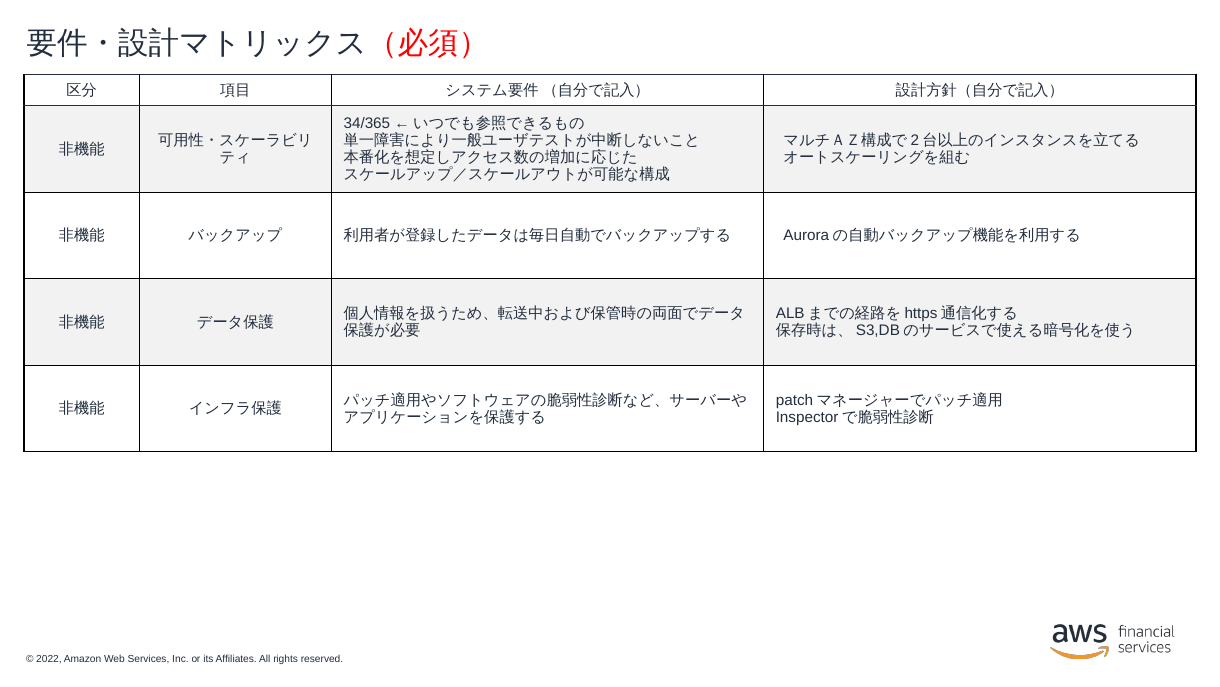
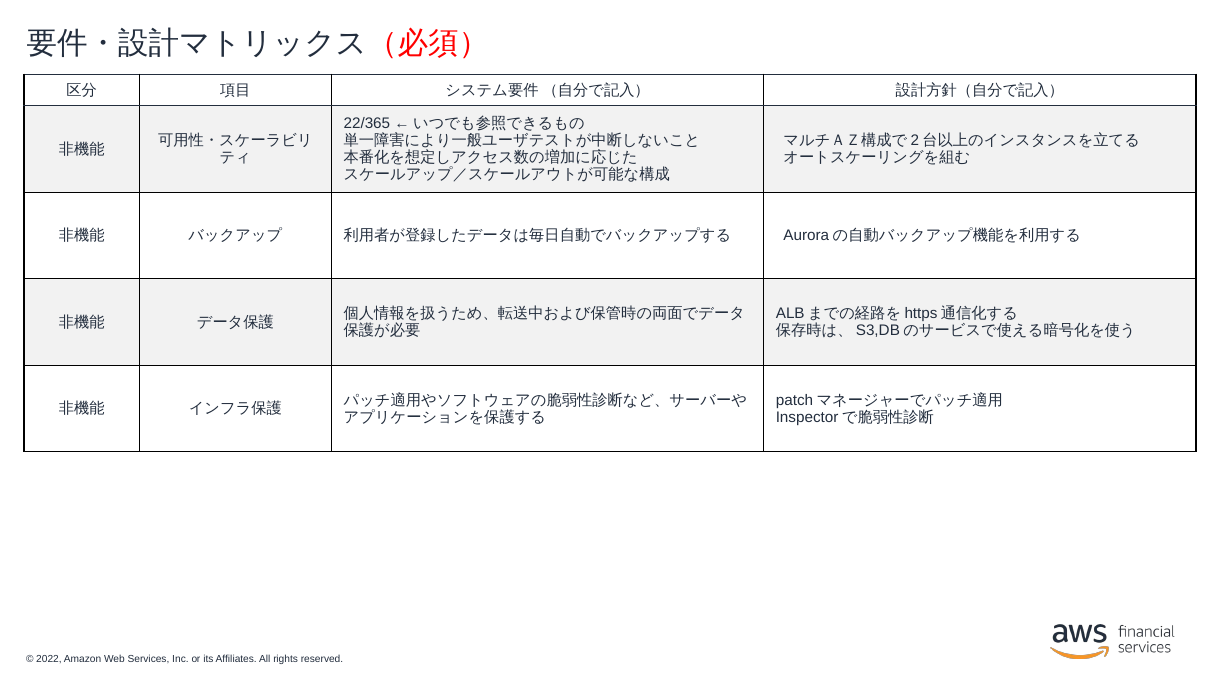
34/365: 34/365 -> 22/365 (367, 123)
